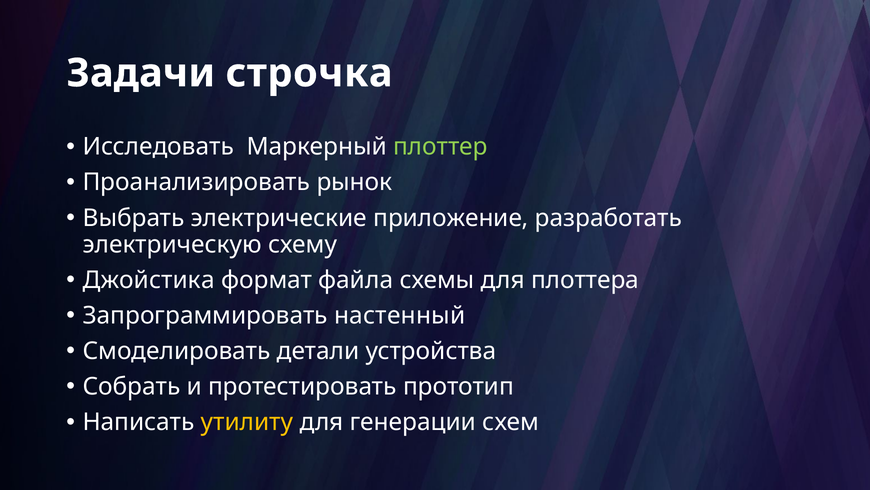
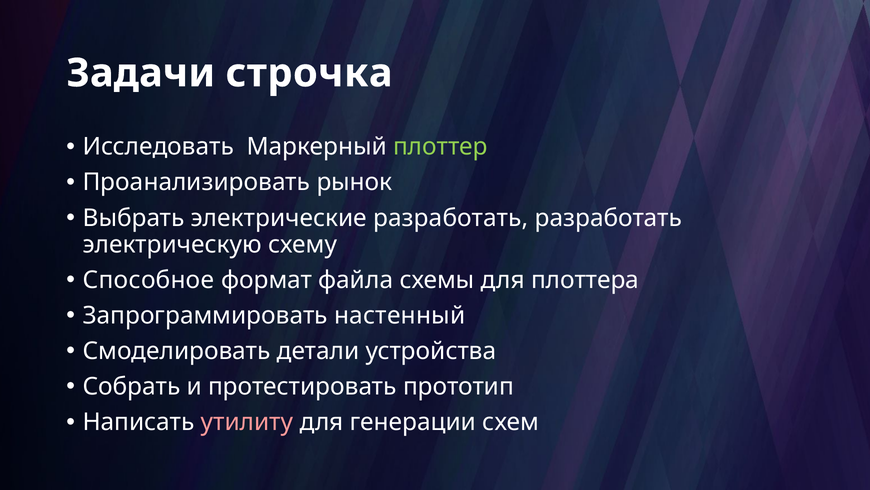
электрические приложение: приложение -> разработать (451, 218)
Джойстика: Джойстика -> Способное (149, 280)
утилиту colour: yellow -> pink (247, 422)
